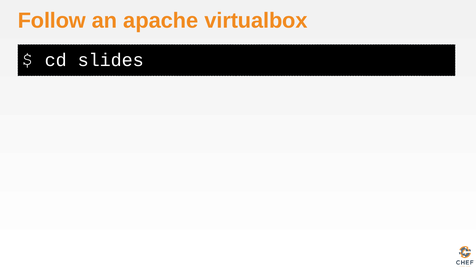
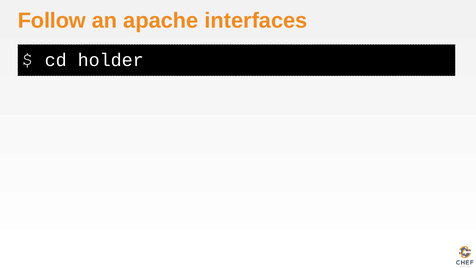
virtualbox: virtualbox -> interfaces (256, 21)
slides: slides -> holder (111, 60)
